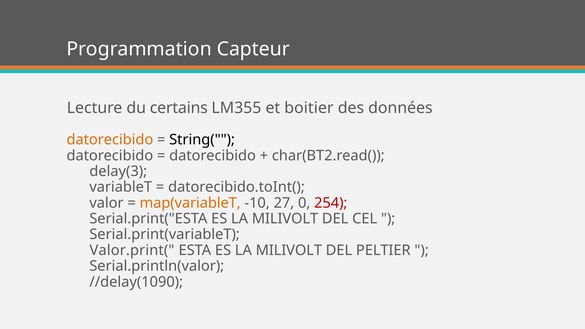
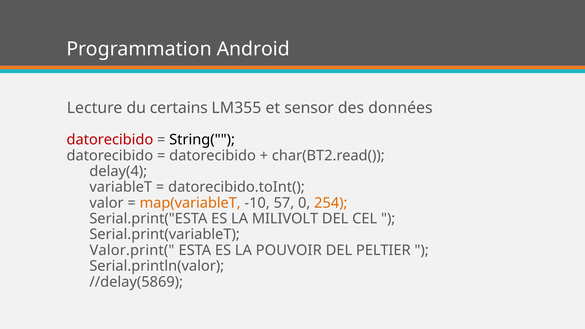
Capteur: Capteur -> Android (253, 49)
boitier: boitier -> sensor (309, 108)
datorecibido colour: orange -> red (110, 140)
delay(3: delay(3 -> delay(4 (118, 171)
27: 27 -> 57 (284, 203)
254 colour: red -> orange (331, 203)
ESTA ES LA MILIVOLT: MILIVOLT -> POUVOIR (289, 250)
//delay(1090: //delay(1090 -> //delay(5869 (136, 282)
